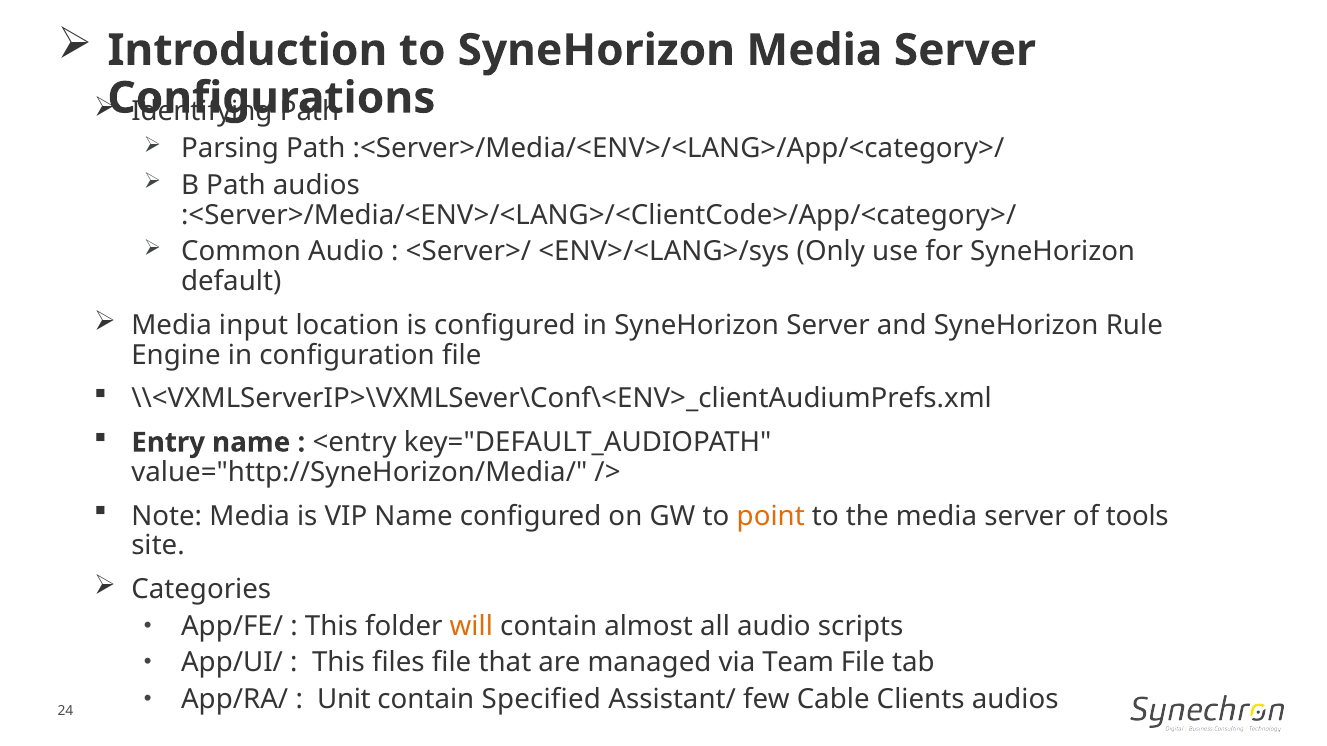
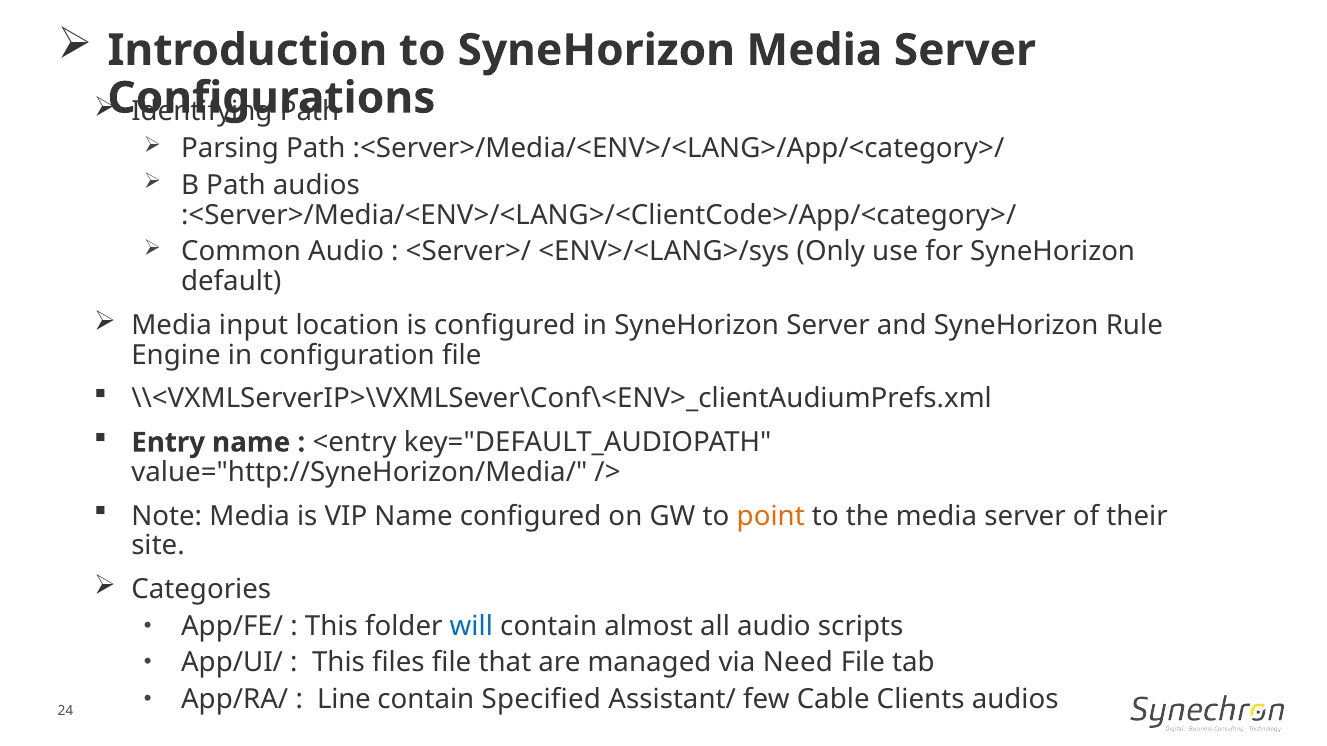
tools: tools -> their (1137, 516)
will colour: orange -> blue (471, 626)
Team: Team -> Need (798, 663)
Unit: Unit -> Line (344, 700)
